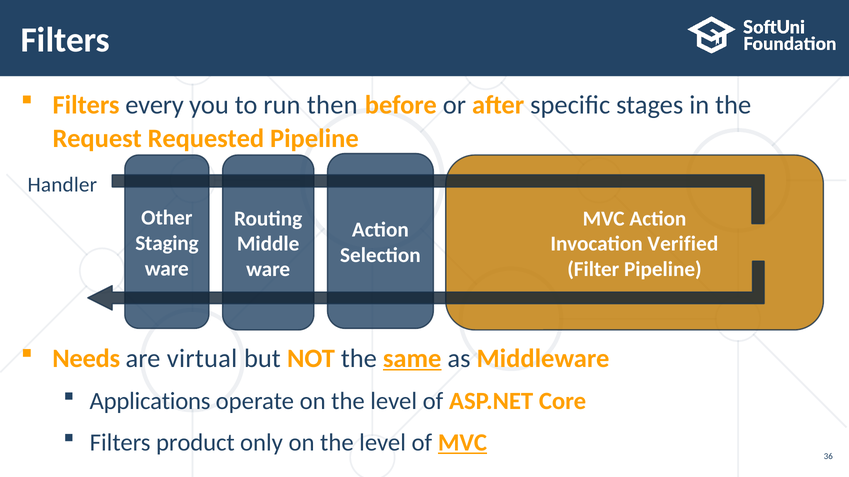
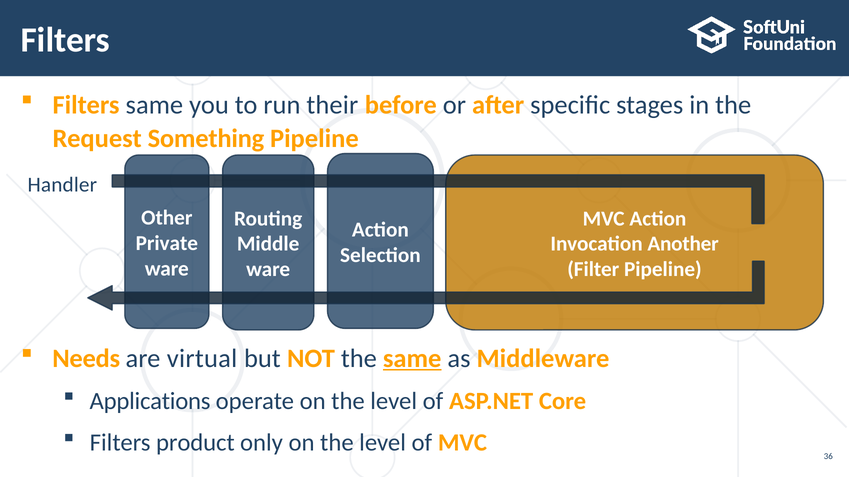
Filters every: every -> same (154, 105)
then: then -> their (332, 105)
Requested: Requested -> Something (206, 139)
Staging: Staging -> Private (167, 243)
Verified: Verified -> Another (683, 244)
MVC underline: present -> none (462, 443)
